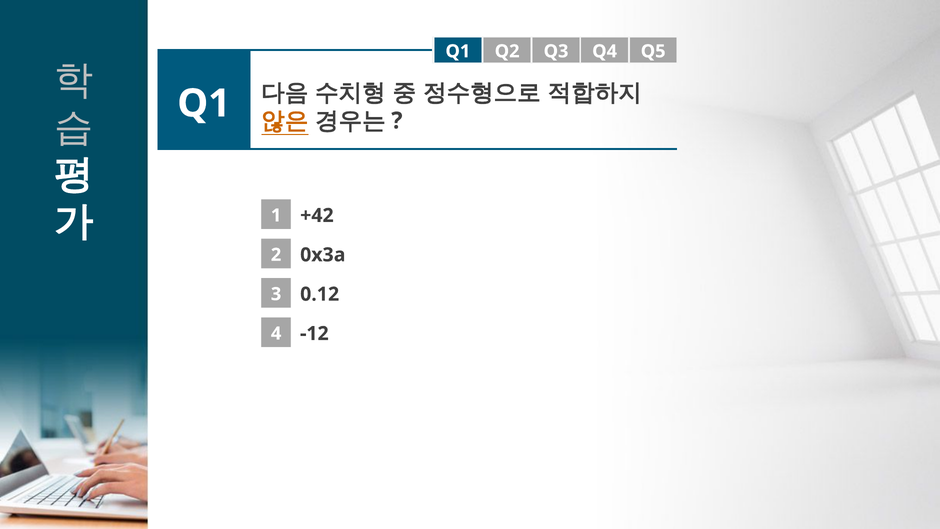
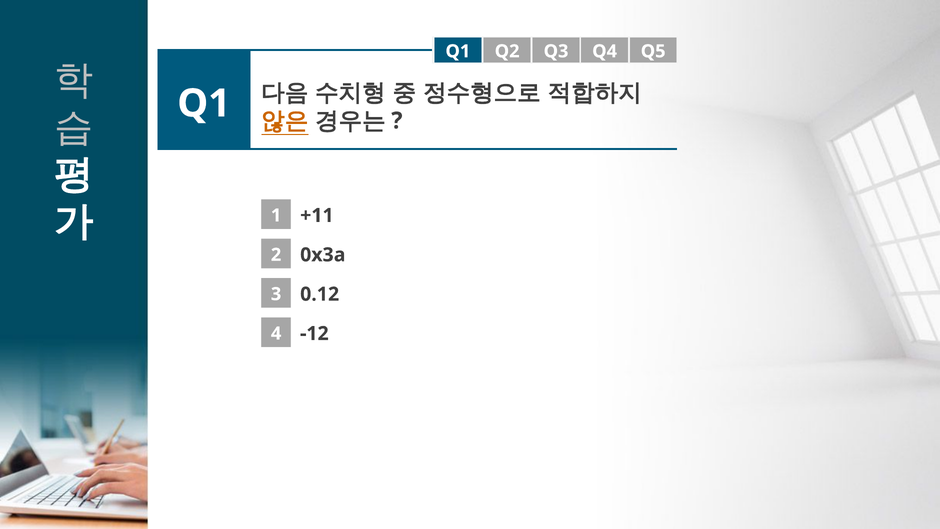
+42: +42 -> +11 (317, 215)
